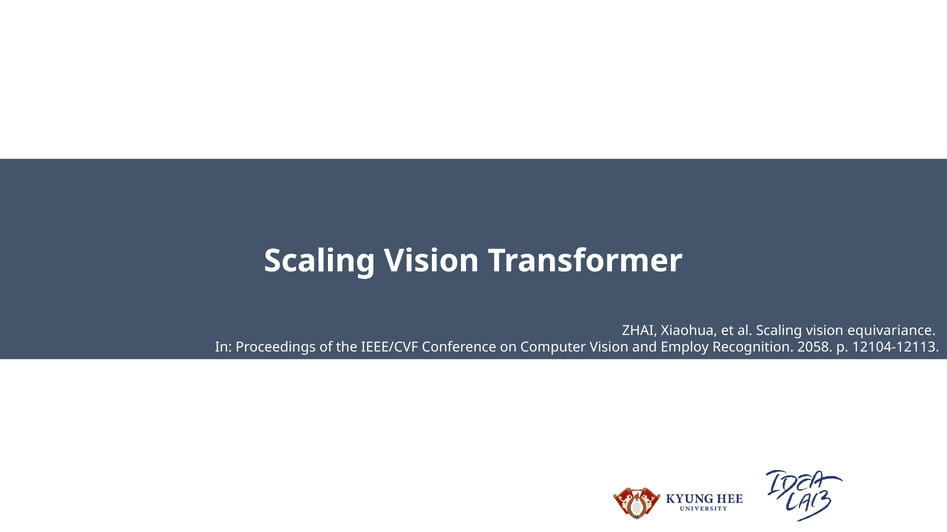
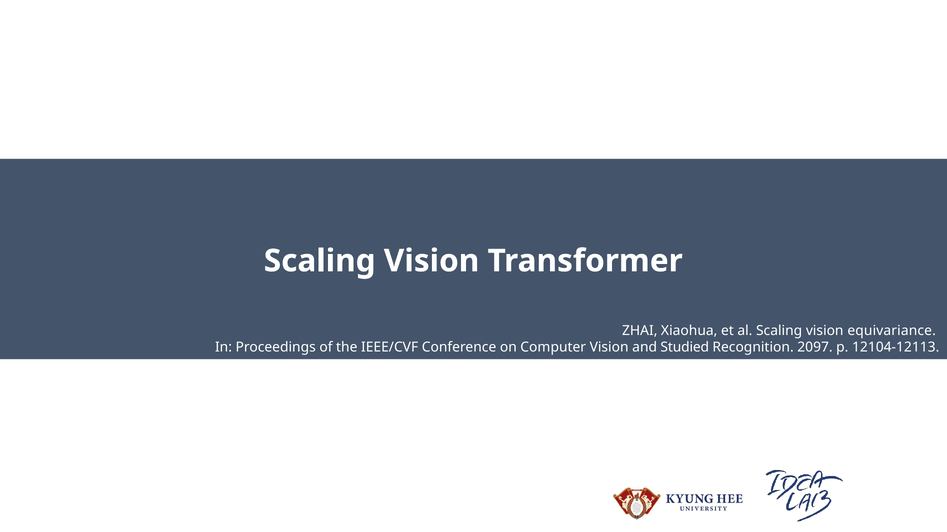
Employ: Employ -> Studied (685, 348)
2058: 2058 -> 2097 (815, 348)
